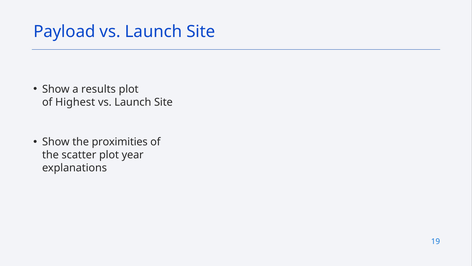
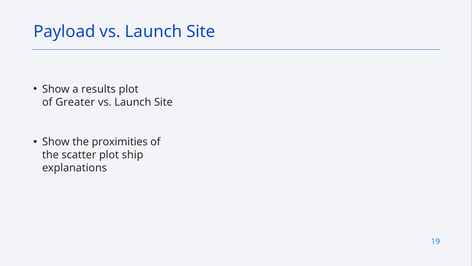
Highest: Highest -> Greater (75, 102)
year: year -> ship (133, 155)
